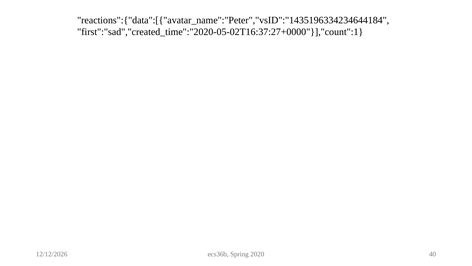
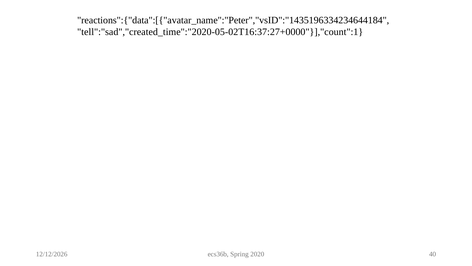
first":"sad","created_time":"2020-05-02T16:37:27+0000"}],"count":1: first":"sad","created_time":"2020-05-02T16:37:27+0000"}],"count":1 -> tell":"sad","created_time":"2020-05-02T16:37:27+0000"}],"count":1 (220, 32)
